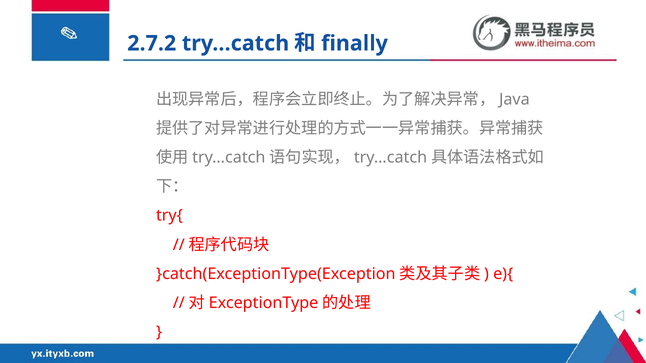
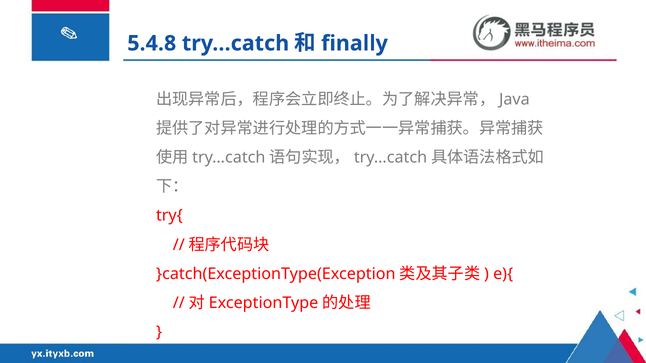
2.7.2: 2.7.2 -> 5.4.8 (152, 43)
